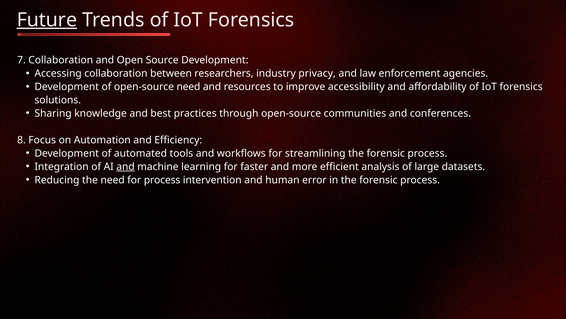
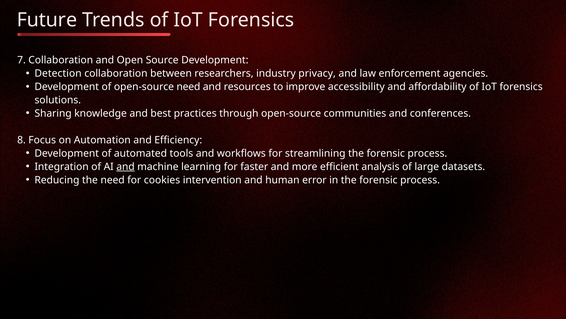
Future underline: present -> none (47, 20)
Accessing: Accessing -> Detection (58, 73)
for process: process -> cookies (162, 180)
